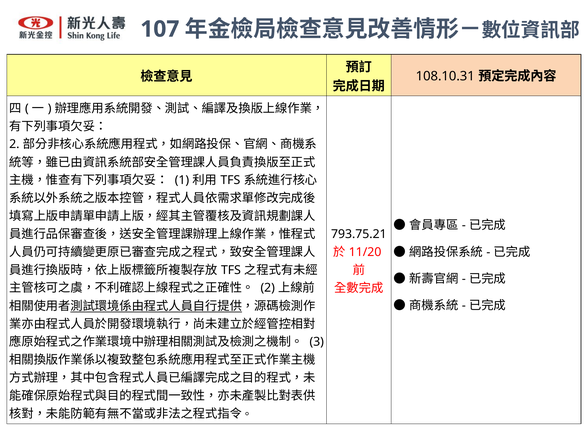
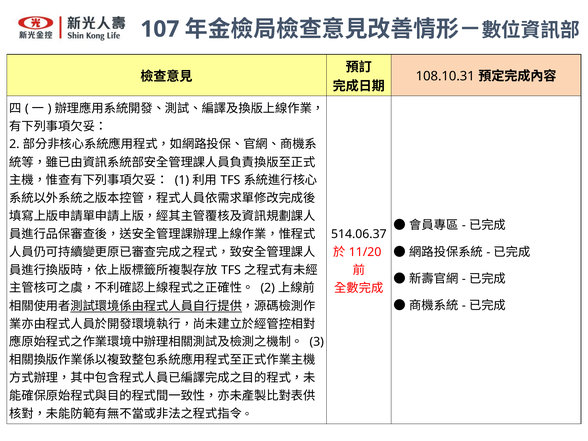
793.75.21: 793.75.21 -> 514.06.37 (359, 234)
